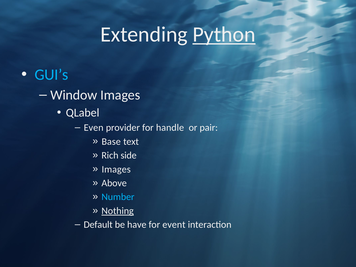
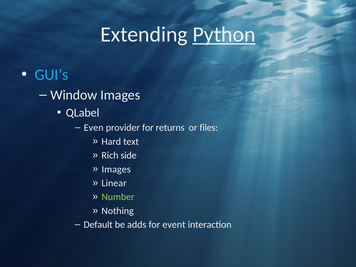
handle: handle -> returns (170, 128)
pair: pair -> files (209, 128)
Base: Base -> Hard (111, 142)
Above: Above -> Linear (114, 183)
Number colour: light blue -> light green (118, 197)
Nothing underline: present -> none (118, 211)
have: have -> adds (137, 225)
